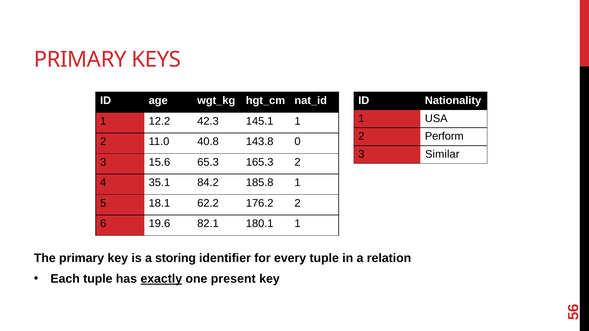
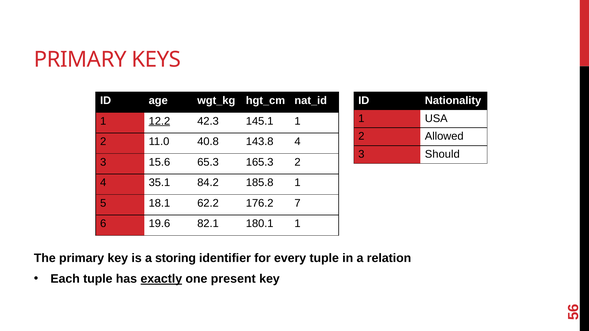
12.2 underline: none -> present (159, 121)
Perform: Perform -> Allowed (444, 136)
143.8 0: 0 -> 4 (298, 142)
Similar: Similar -> Should (442, 154)
176.2 2: 2 -> 7 (298, 203)
